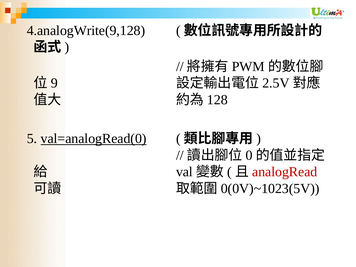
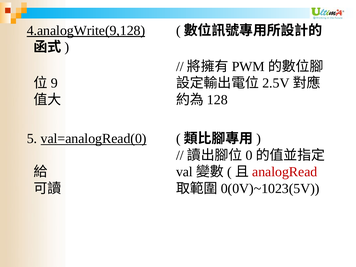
4.analogWrite(9,128 underline: none -> present (86, 31)
